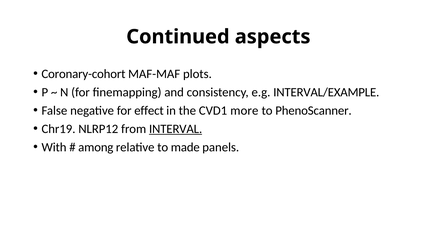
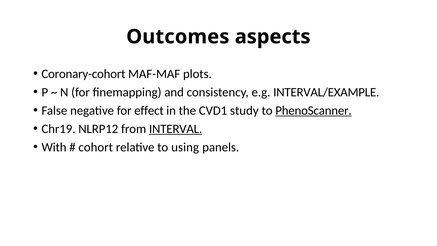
Continued: Continued -> Outcomes (178, 37)
more: more -> study (244, 110)
PhenoScanner underline: none -> present (314, 110)
among: among -> cohort (96, 147)
made: made -> using (185, 147)
